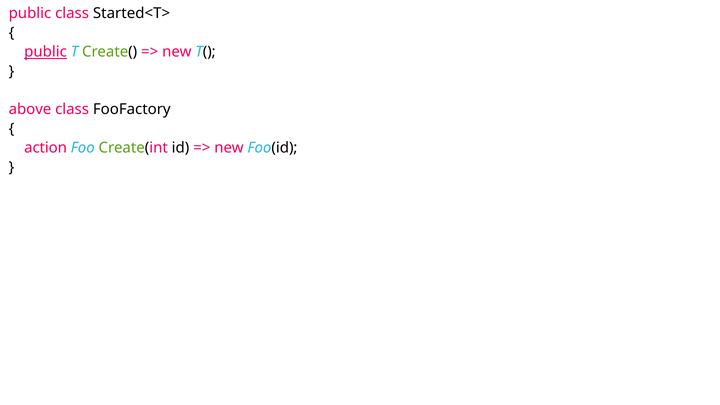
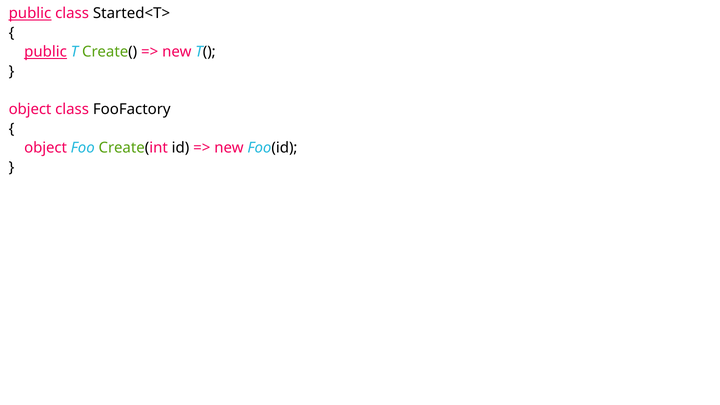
public underline: none -> present (30, 13)
above: above -> object (30, 110)
action: action -> object (46, 148)
